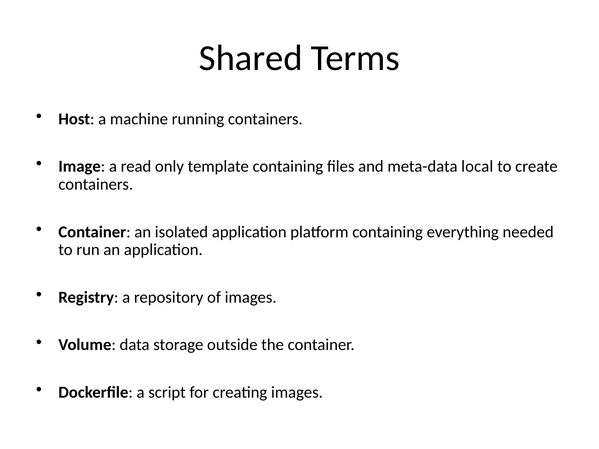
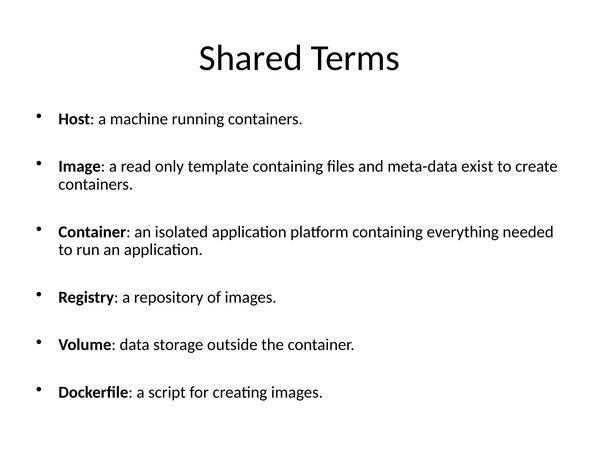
local: local -> exist (477, 166)
